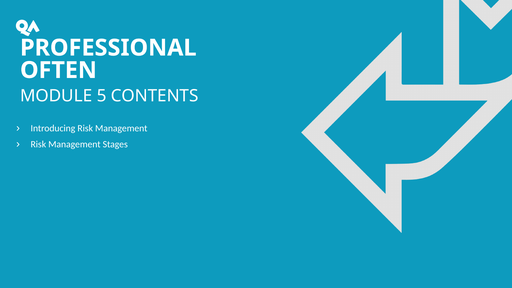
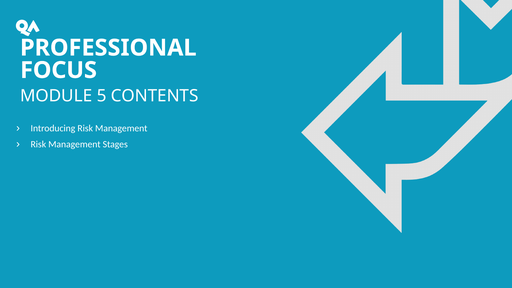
OFTEN: OFTEN -> FOCUS (58, 70)
